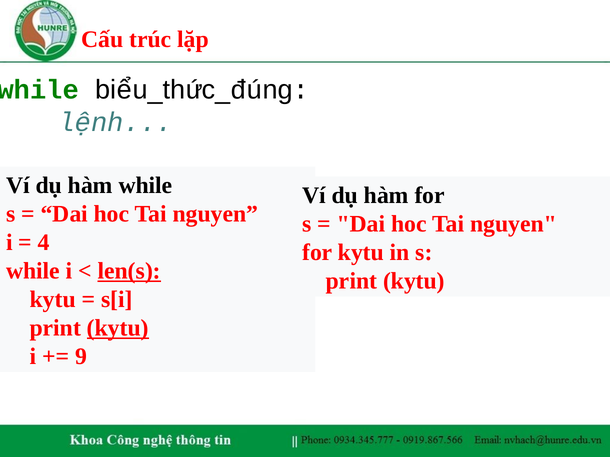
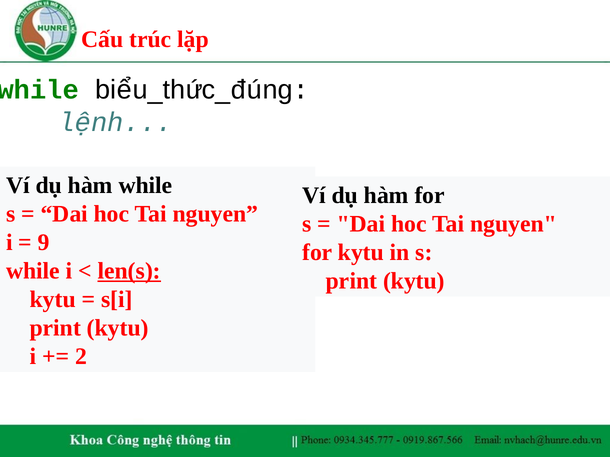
4: 4 -> 9 (44, 243)
kytu underline: present -> none (118, 328)
9: 9 -> 2 (81, 357)
